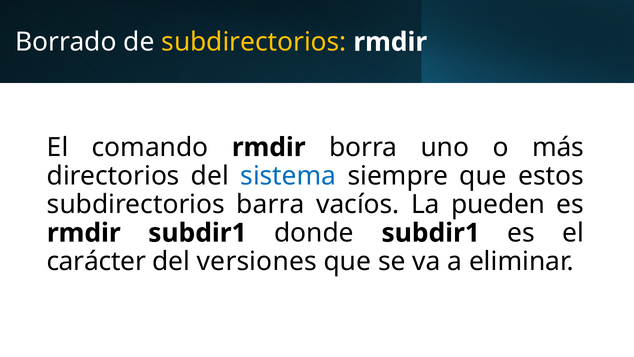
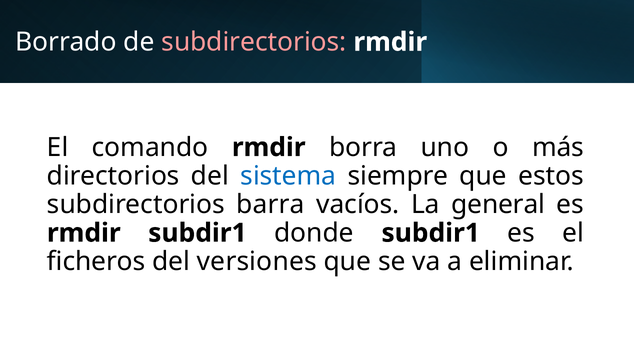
subdirectorios colour: yellow -> pink (254, 42)
pueden: pueden -> general (498, 204)
carácter: carácter -> ficheros (96, 261)
